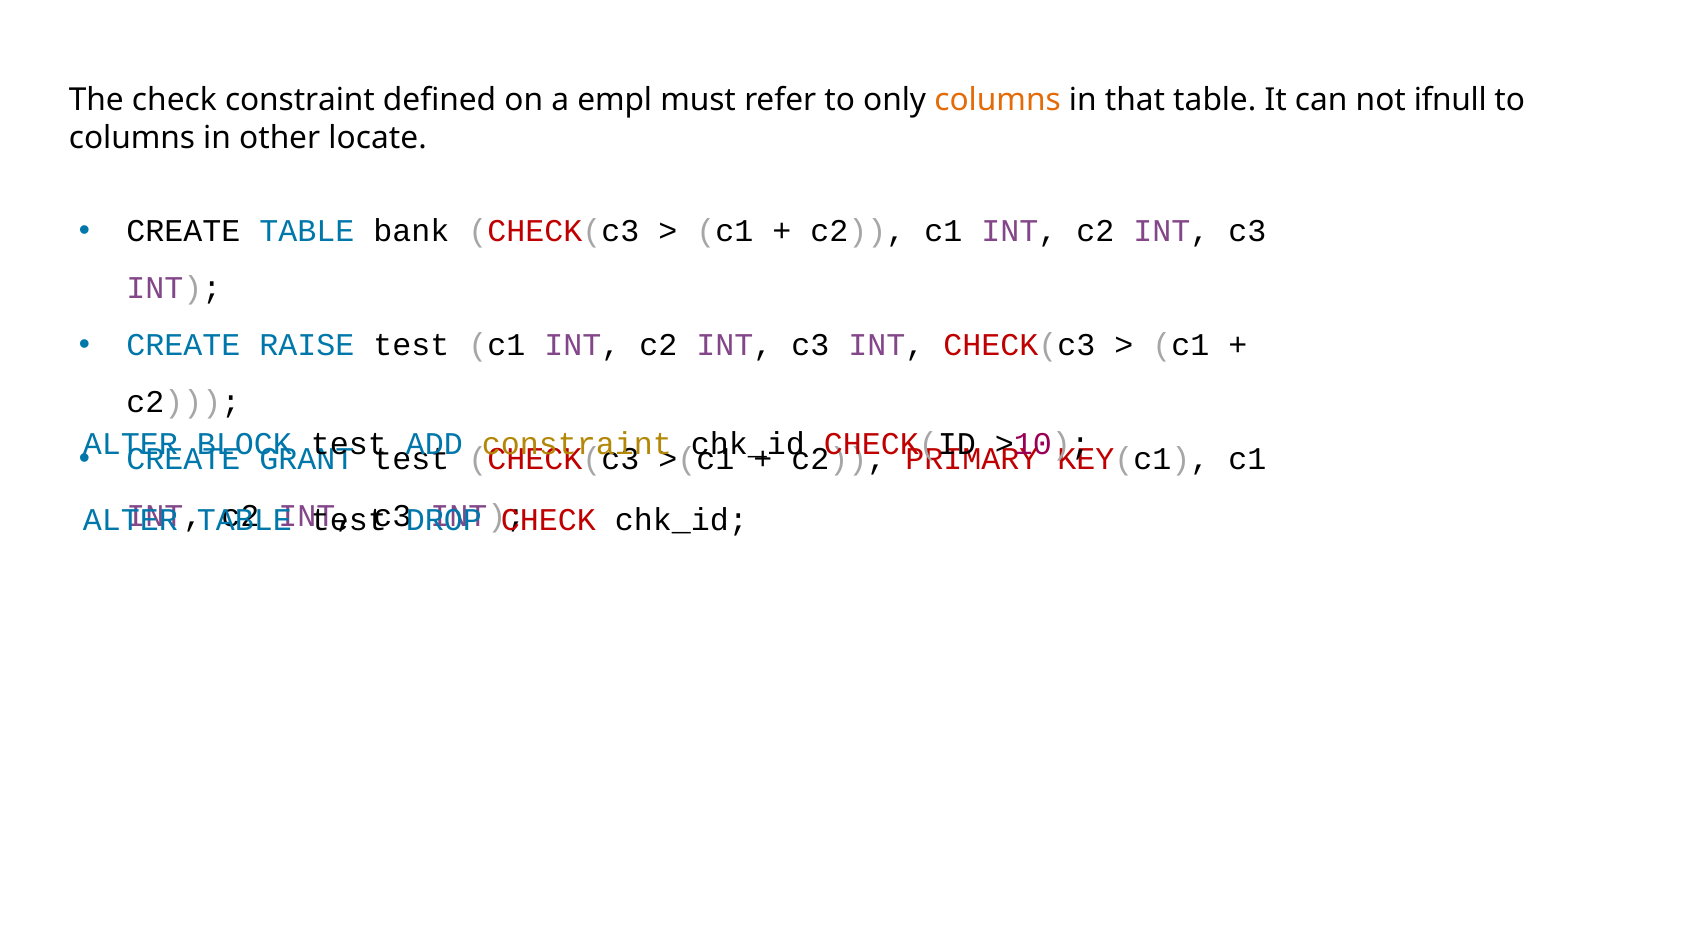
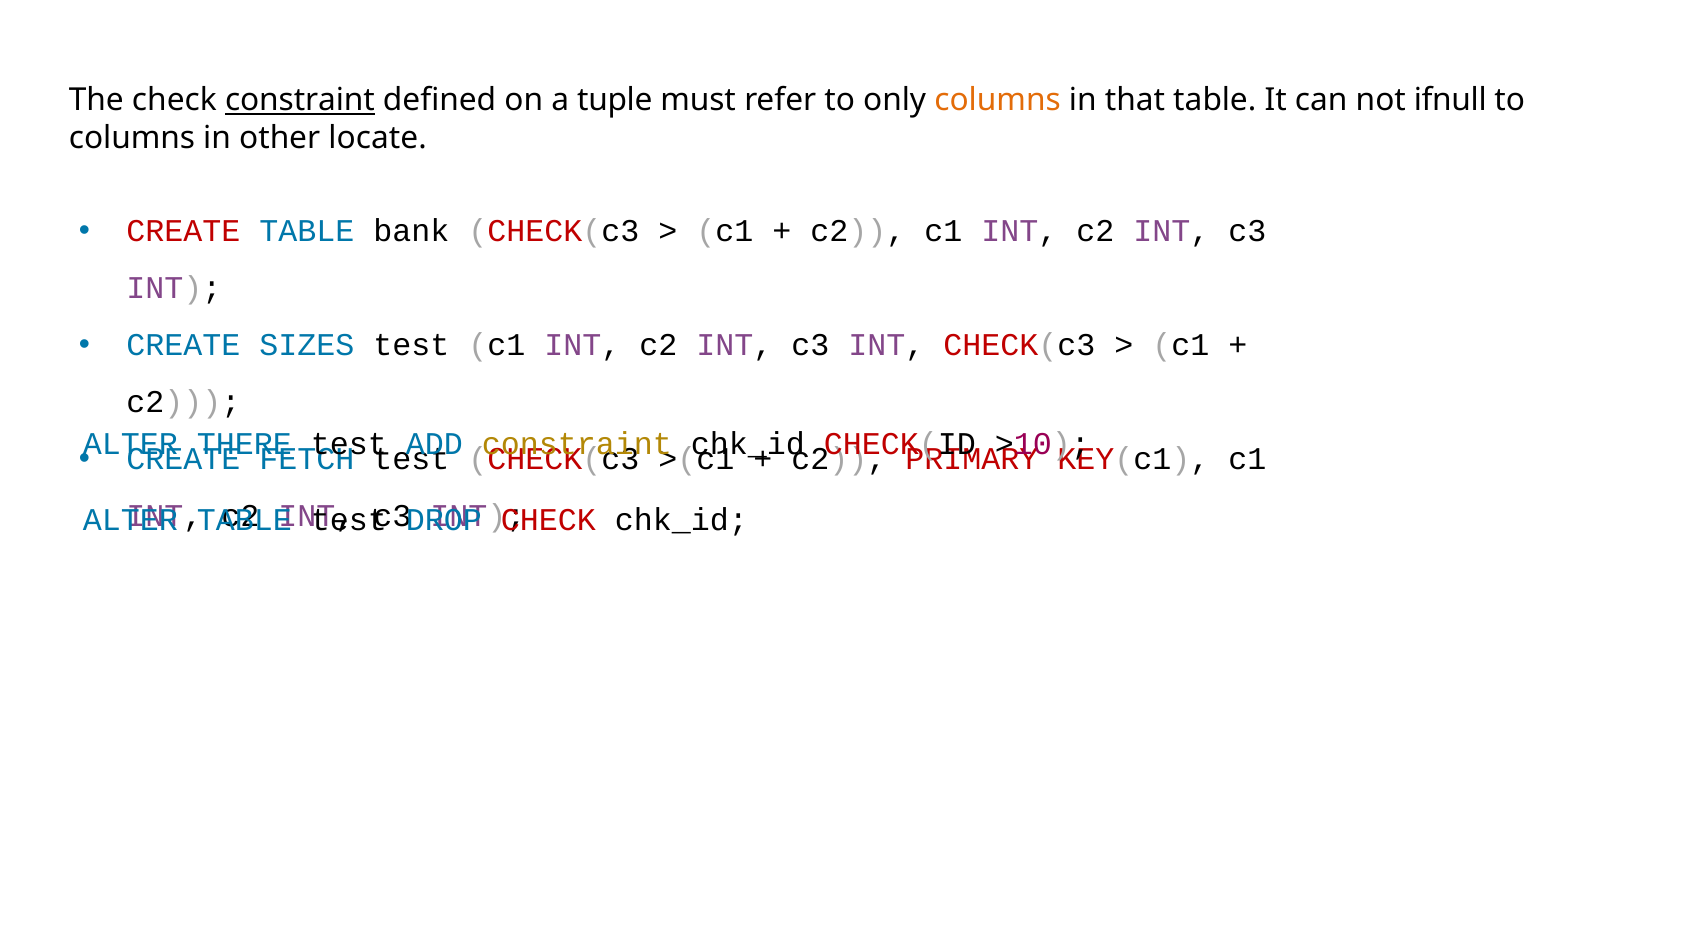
constraint underline: none -> present (300, 100)
empl: empl -> tuple (615, 100)
CREATE colour: black -> red (183, 231)
RAISE: RAISE -> SIZES (307, 345)
BLOCK: BLOCK -> THERE (244, 444)
GRANT: GRANT -> FETCH (307, 459)
